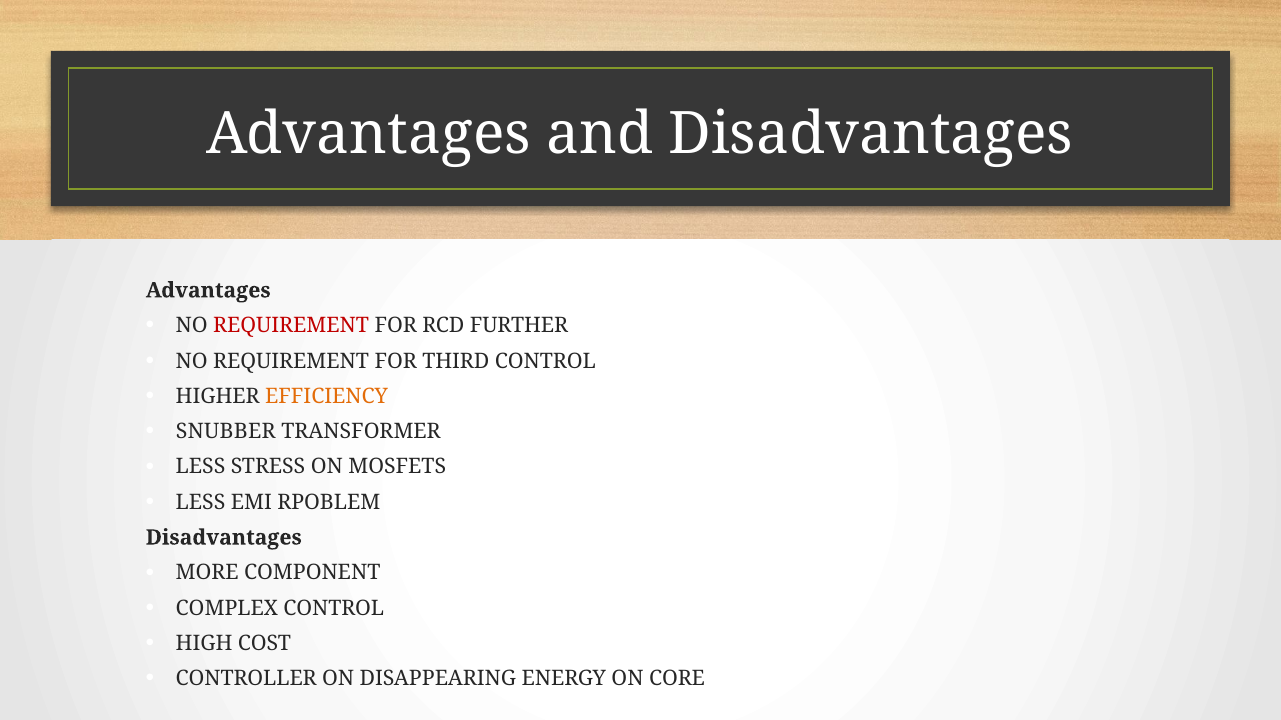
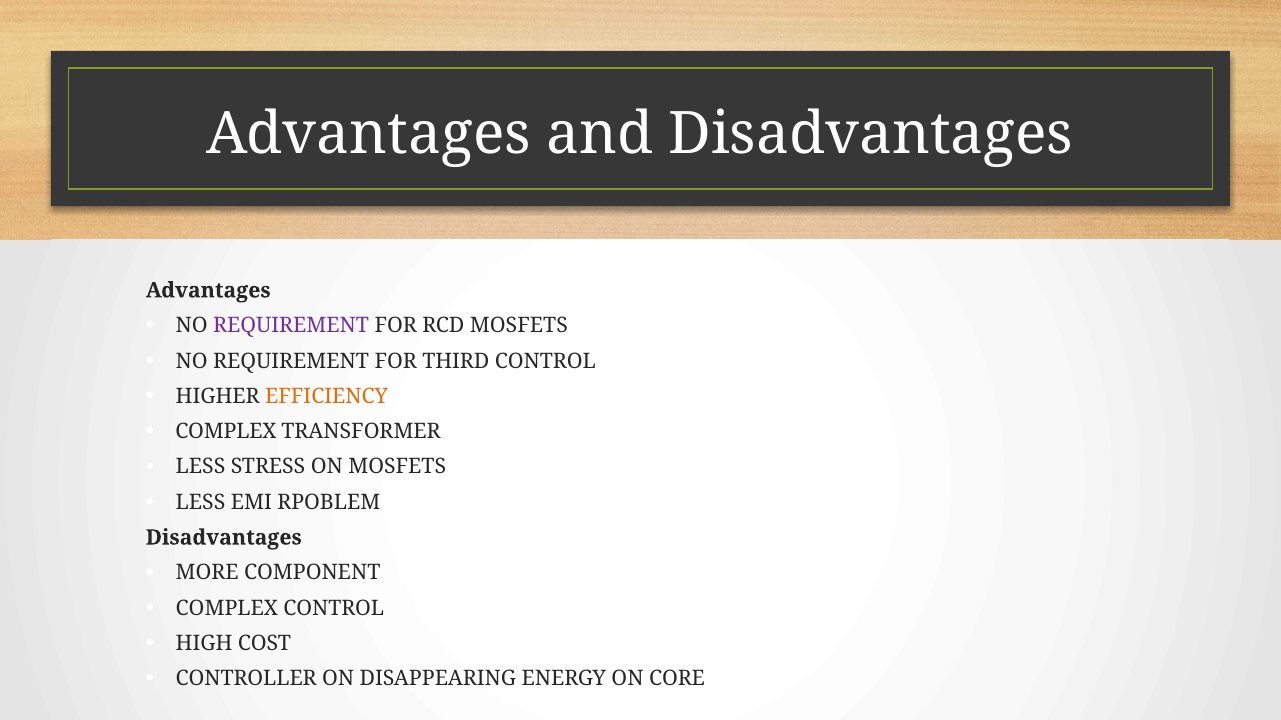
REQUIREMENT colour: red -> purple (291, 326)
RCD FURTHER: FURTHER -> MOSFETS (519, 326)
SNUBBER: SNUBBER -> COMPLEX (226, 432)
